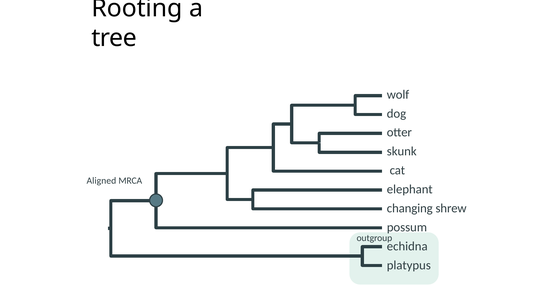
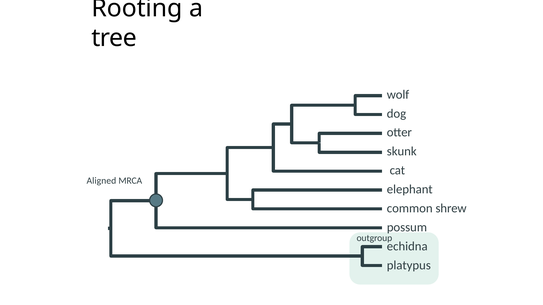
changing: changing -> common (410, 209)
